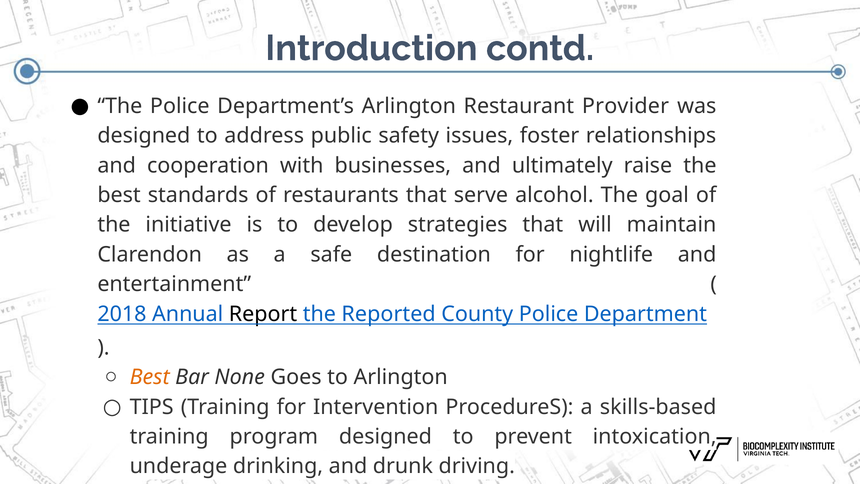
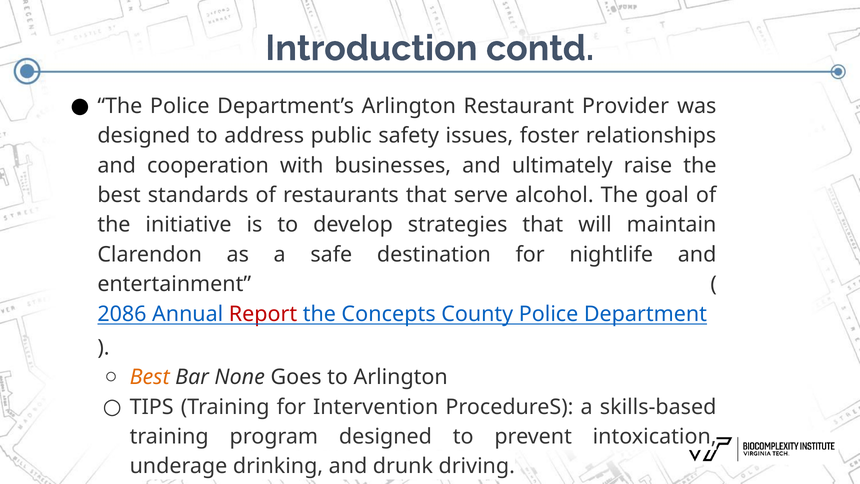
2018: 2018 -> 2086 (122, 314)
Report colour: black -> red (263, 314)
Reported: Reported -> Concepts (389, 314)
